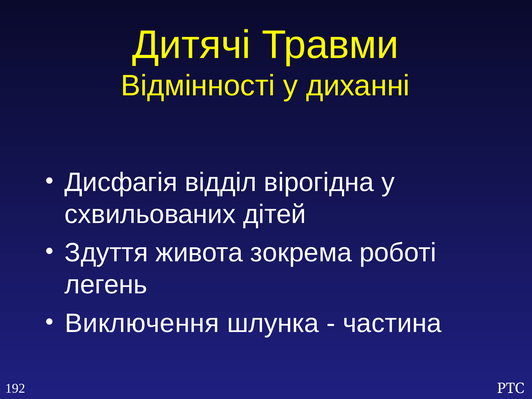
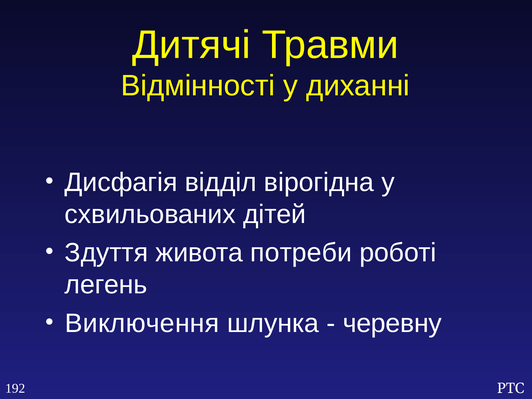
зокрема: зокрема -> потреби (301, 253)
частина: частина -> черевну (392, 323)
